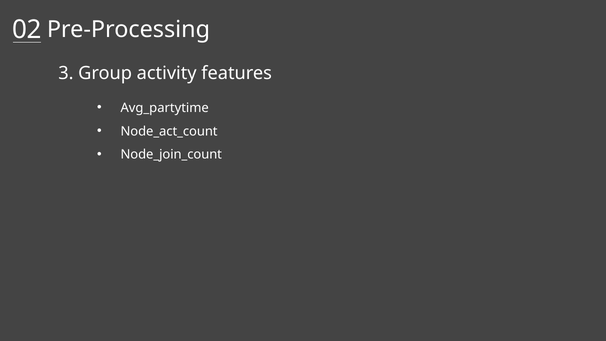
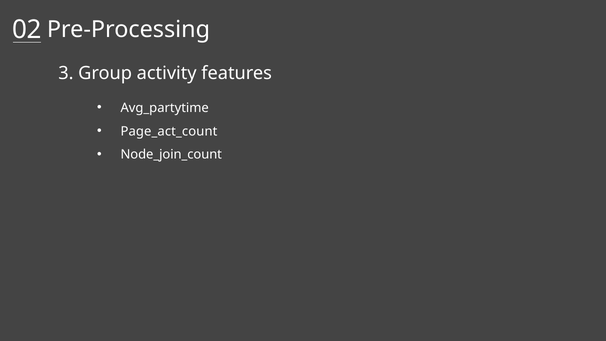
Node_act_count: Node_act_count -> Page_act_count (169, 131)
